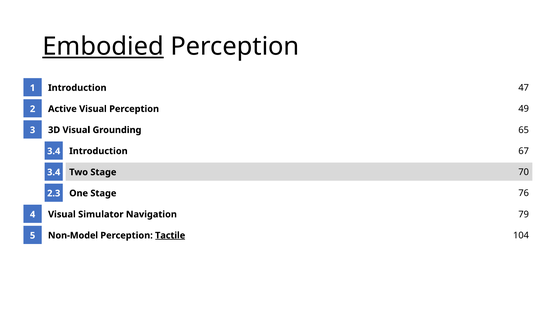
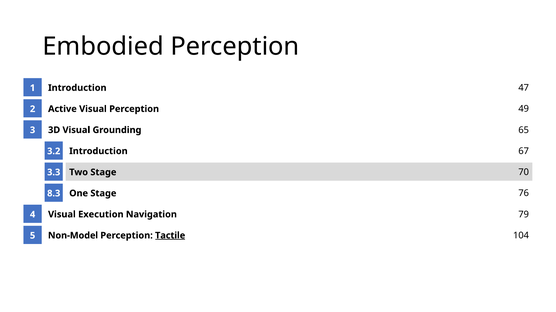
Embodied underline: present -> none (103, 47)
3.4: 3.4 -> 3.2 (54, 152)
3.4: 3.4 -> 3.3 (54, 173)
2.3: 2.3 -> 8.3 (54, 194)
Simulator: Simulator -> Execution (101, 215)
